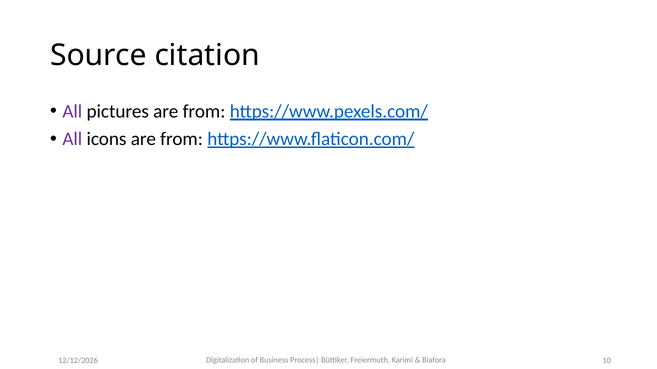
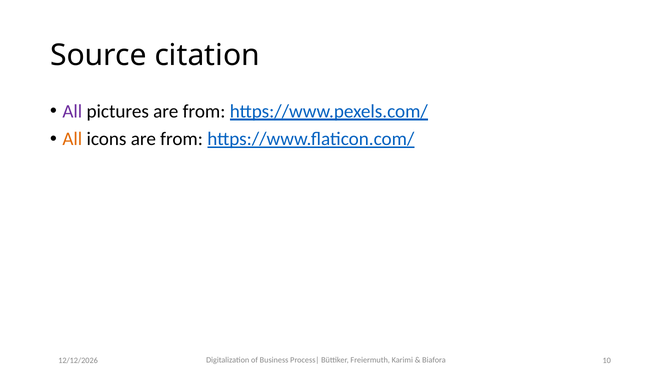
All colour: purple -> orange (72, 139)
